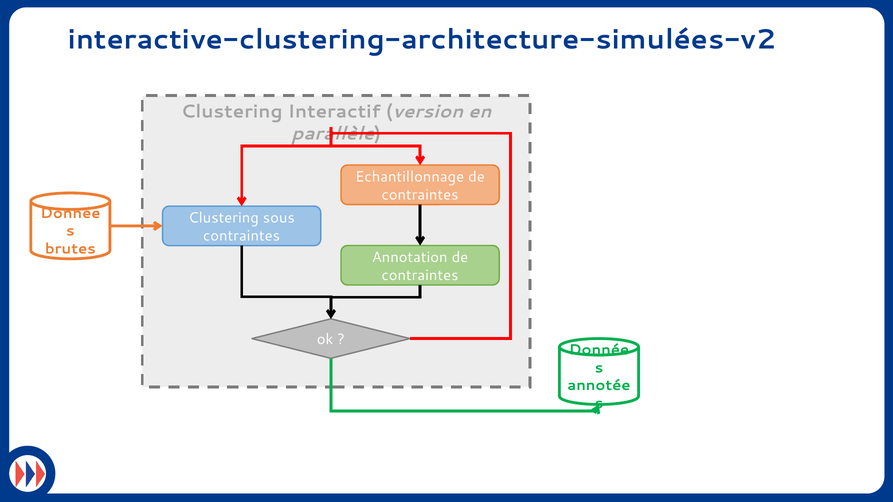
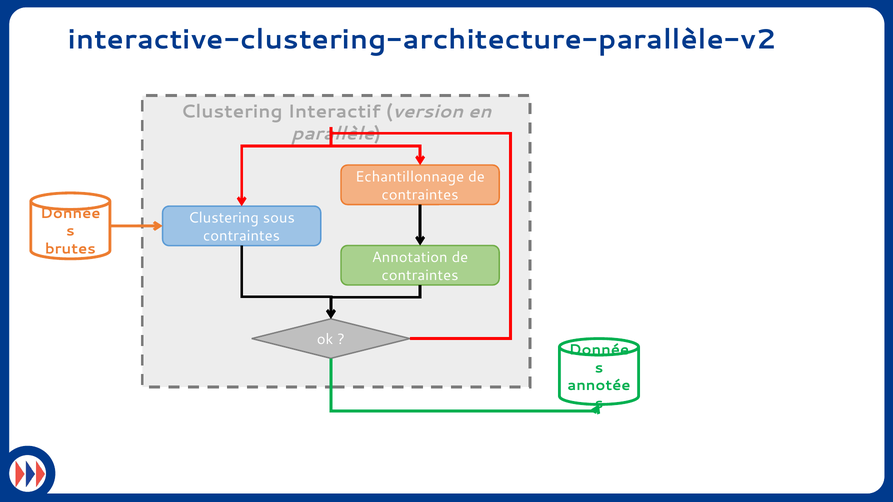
interactive-clustering-architecture-simulées-v2: interactive-clustering-architecture-simulées-v2 -> interactive-clustering-architecture-parallèle-v2 (422, 40)
